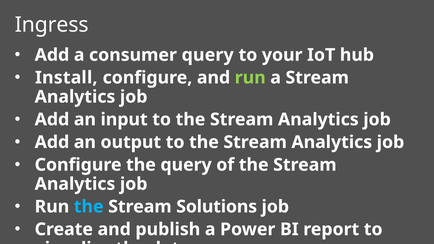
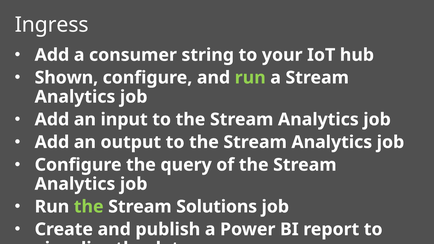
consumer query: query -> string (208, 55)
Install: Install -> Shown (66, 78)
the colour: light blue -> light green (89, 207)
